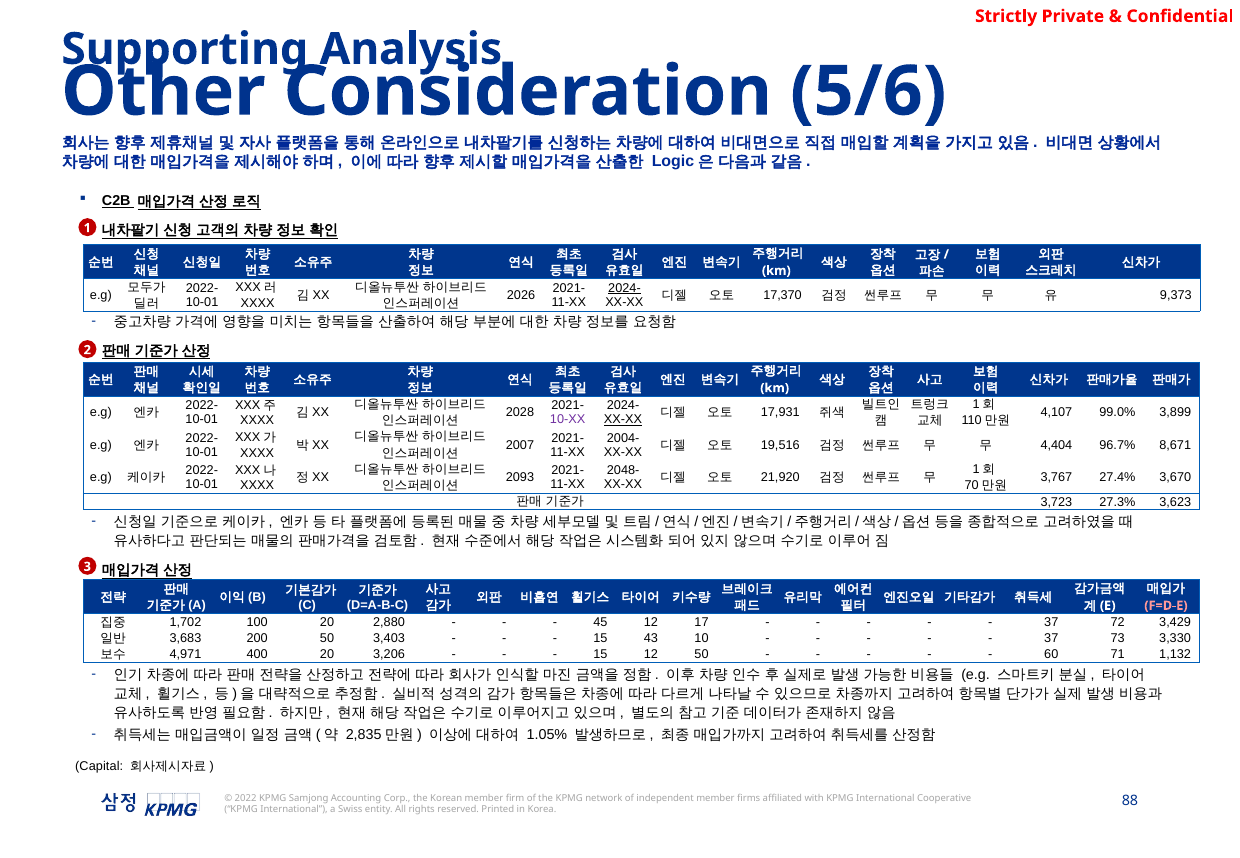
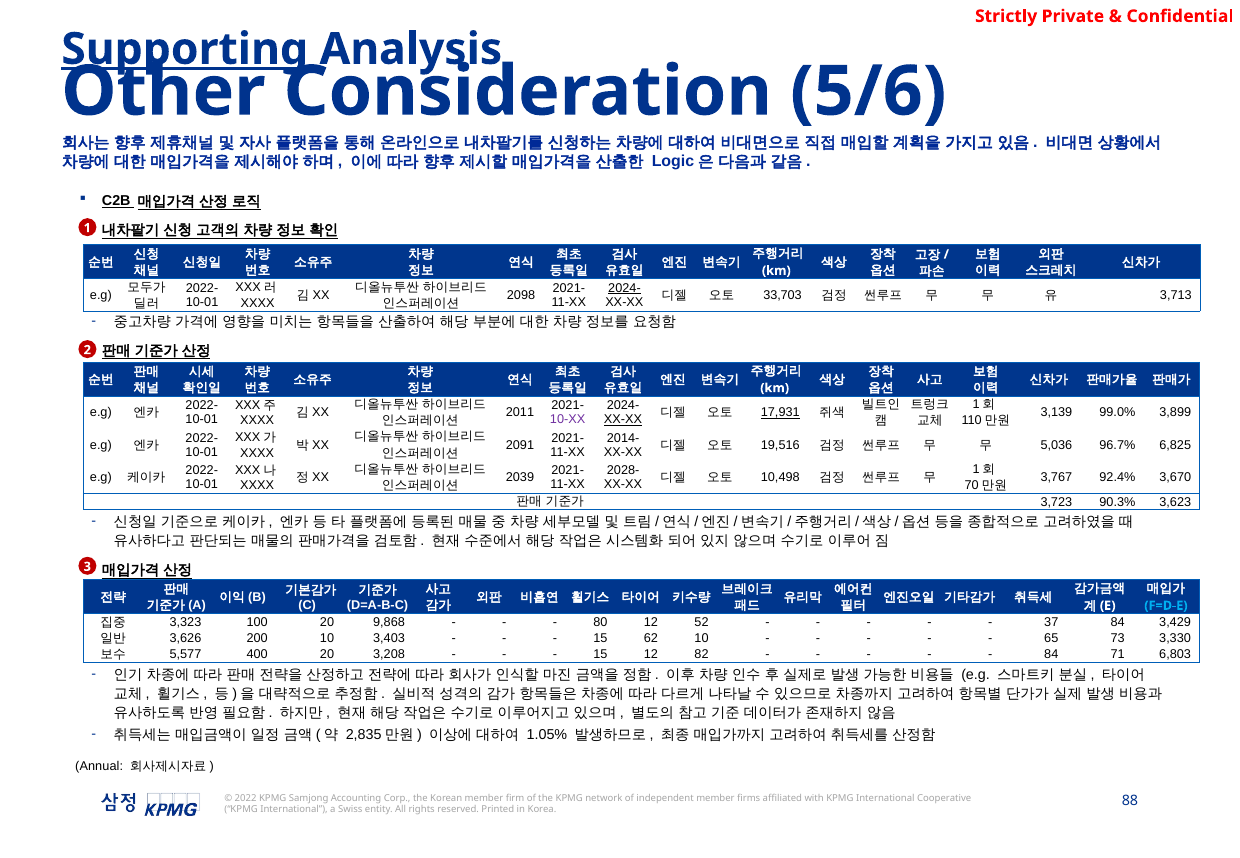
Supporting underline: none -> present (185, 49)
2026: 2026 -> 2098 (521, 295)
17,370: 17,370 -> 33,703 (783, 295)
9,373: 9,373 -> 3,713 (1176, 295)
2028: 2028 -> 2011 (520, 413)
4,107: 4,107 -> 3,139 (1056, 413)
17,931 underline: none -> present (780, 413)
2004-: 2004- -> 2014- (623, 438)
2007: 2007 -> 2091 (520, 445)
4,404: 4,404 -> 5,036 (1056, 445)
8,671: 8,671 -> 6,825 (1175, 445)
2048-: 2048- -> 2028- (623, 471)
2093: 2093 -> 2039 (520, 478)
27.4%: 27.4% -> 92.4% (1117, 478)
21,920: 21,920 -> 10,498 (780, 478)
27.3%: 27.3% -> 90.3% (1117, 502)
F=D-E colour: pink -> light blue (1166, 606)
1,702: 1,702 -> 3,323 (185, 622)
2,880: 2,880 -> 9,868 (389, 622)
45: 45 -> 80 (600, 622)
17: 17 -> 52 (702, 622)
37 72: 72 -> 84 (1118, 622)
3,683: 3,683 -> 3,626 (185, 639)
200 50: 50 -> 10 (327, 639)
43: 43 -> 62 (651, 639)
37: 37 -> 65 (1051, 639)
4,971: 4,971 -> 5,577 (185, 655)
3,206: 3,206 -> 3,208 (389, 655)
12 50: 50 -> 82 (702, 655)
60: 60 -> 84 (1051, 655)
1,132: 1,132 -> 6,803 (1175, 655)
Capital: Capital -> Annual (99, 767)
